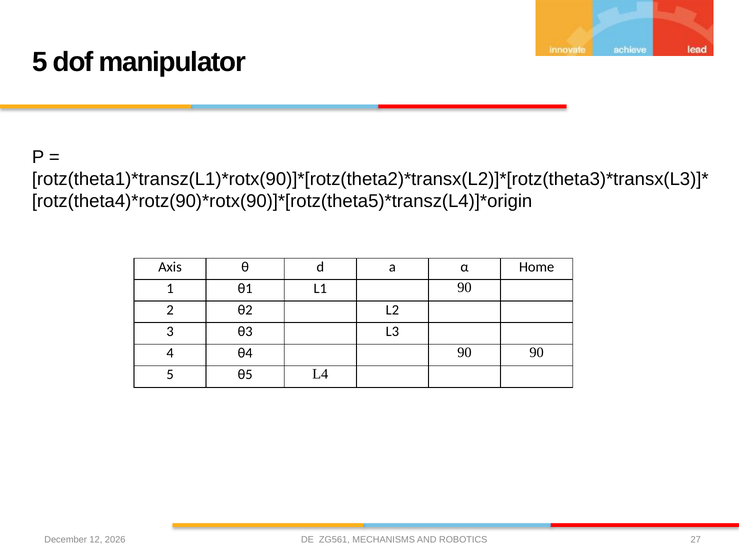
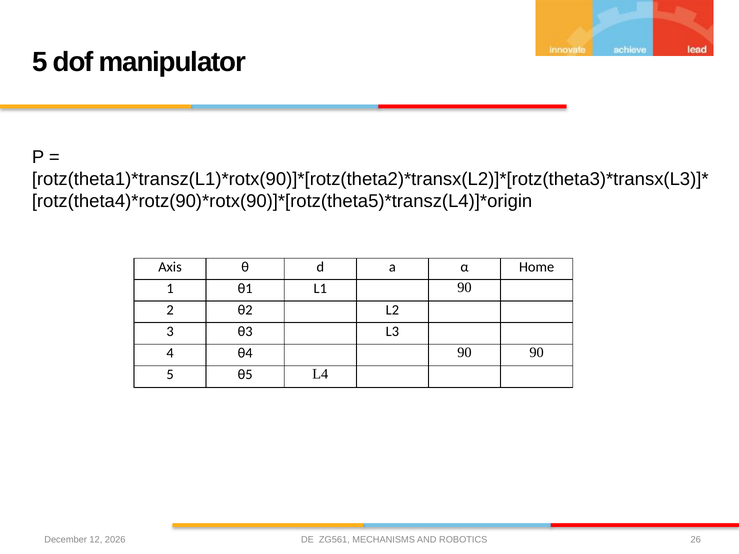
27: 27 -> 26 (696, 540)
